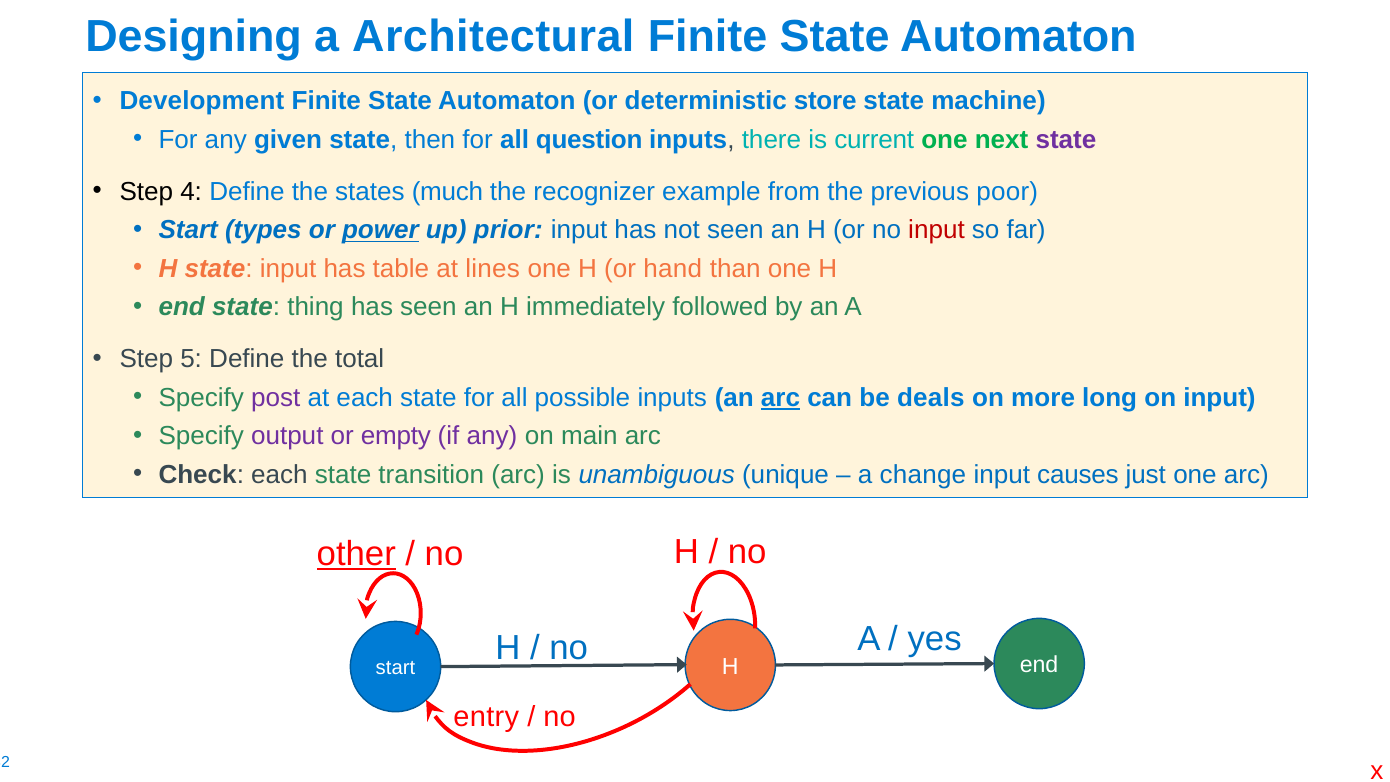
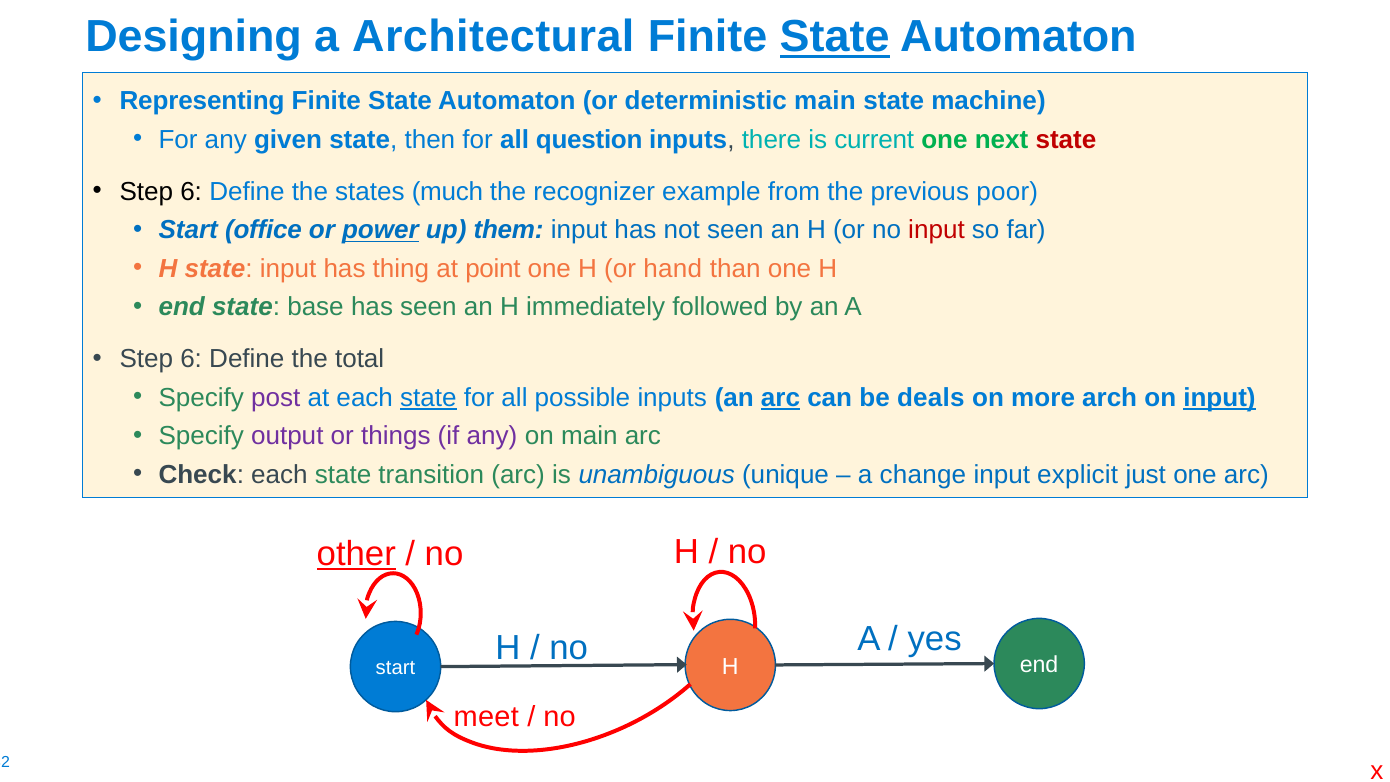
State underline: none -> present (835, 37)
Development: Development -> Representing (202, 101)
deterministic store: store -> main (825, 101)
state colour: purple -> red (1066, 140)
4: 4 -> 6 (191, 192)
types: types -> office (263, 230)
prior: prior -> them (509, 230)
table: table -> thing (401, 269)
lines: lines -> point (493, 269)
thing: thing -> base (316, 307)
5: 5 -> 6 (191, 359)
state underline: none -> present (428, 398)
long: long -> arch (1110, 398)
input underline: none -> present (1220, 398)
empty: empty -> things (396, 436)
causes: causes -> explicit (1078, 475)
entry: entry -> meet (486, 717)
